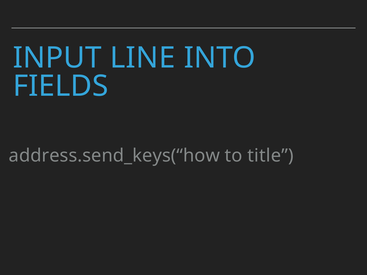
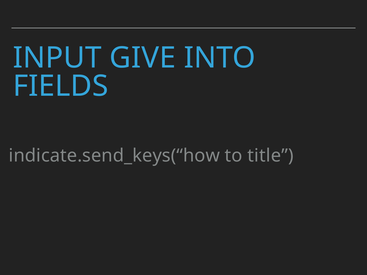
LINE: LINE -> GIVE (143, 58)
address.send_keys(“how: address.send_keys(“how -> indicate.send_keys(“how (114, 156)
